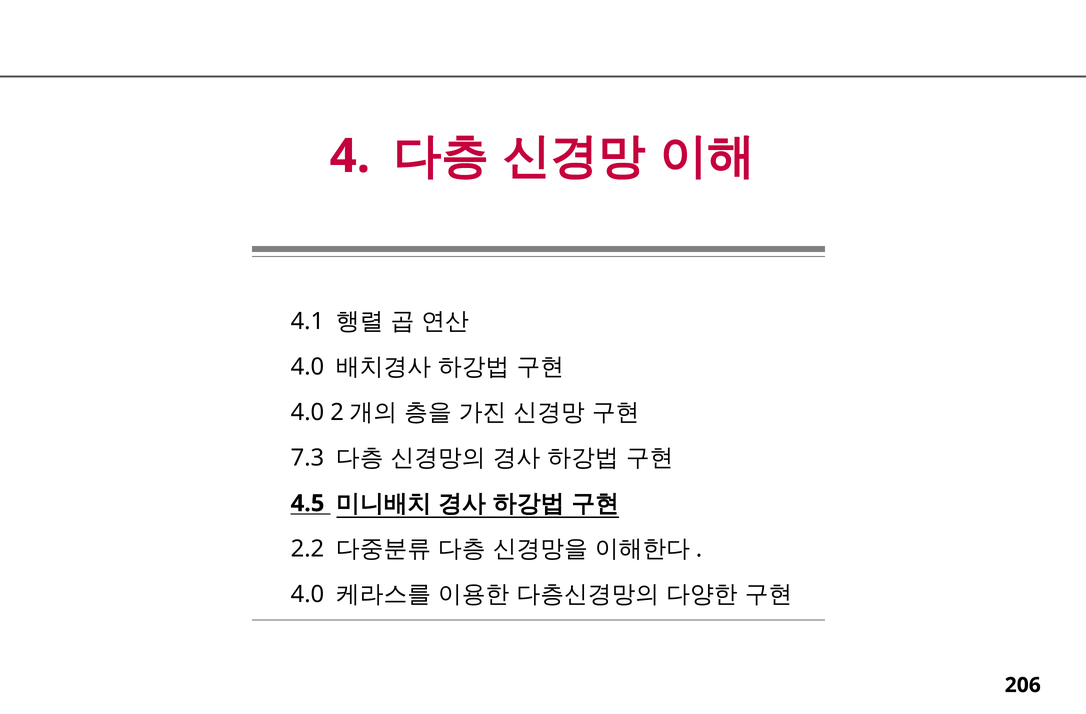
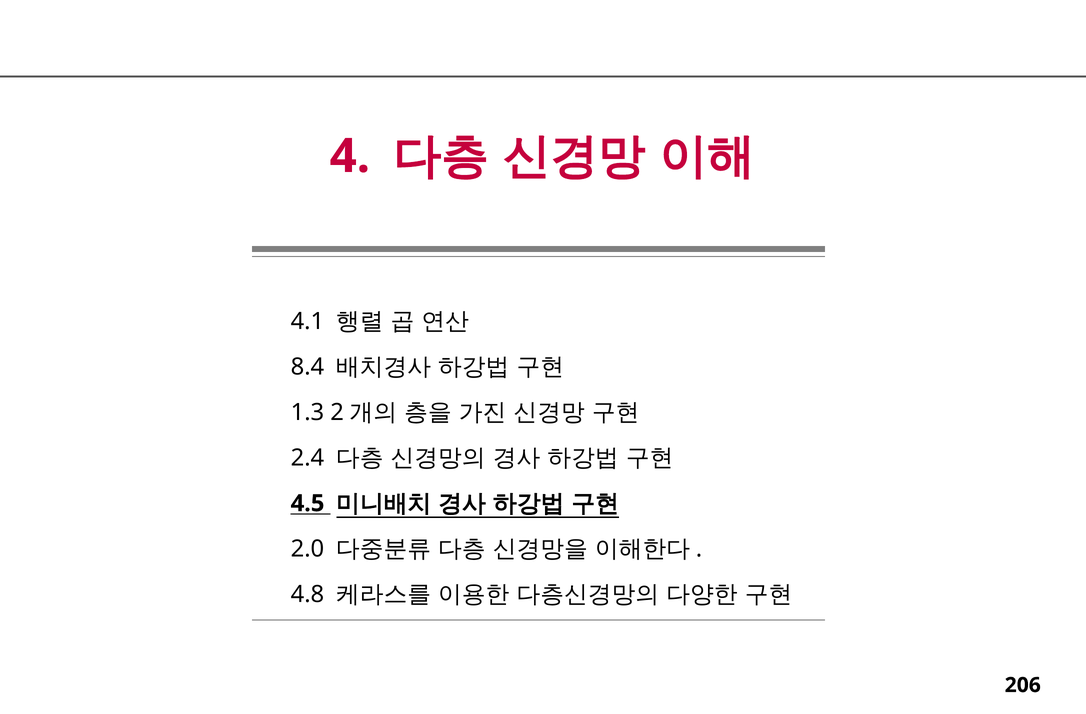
4.0: 4.0 -> 8.4 (307, 366)
4.0: 4.0 -> 1.3 (307, 412)
7.3: 7.3 -> 2.4 (307, 457)
2.2: 2.2 -> 2.0 (307, 548)
4.0: 4.0 -> 4.8 (307, 594)
